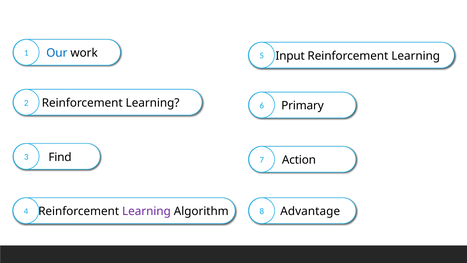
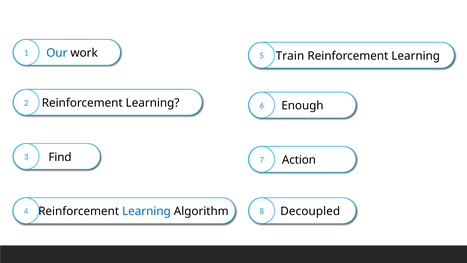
Input: Input -> Train (290, 56)
Primary: Primary -> Enough (302, 106)
Advantage: Advantage -> Decoupled (310, 211)
Learning colour: purple -> blue (146, 211)
